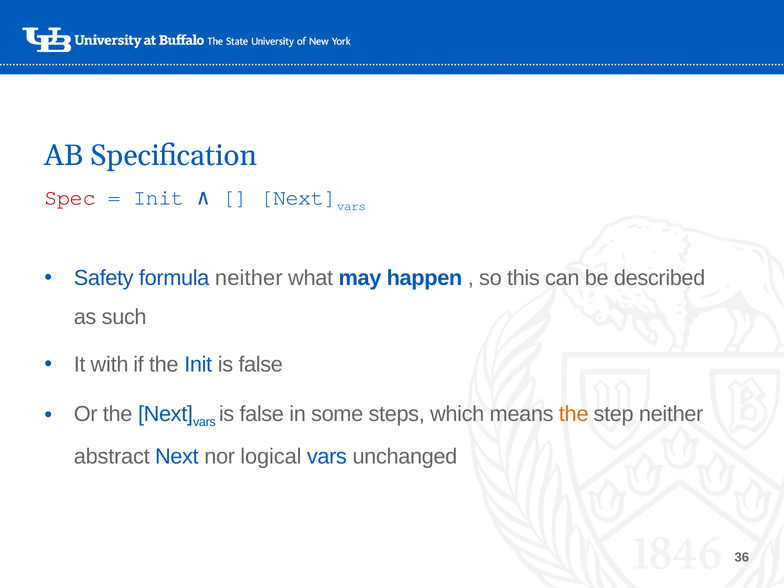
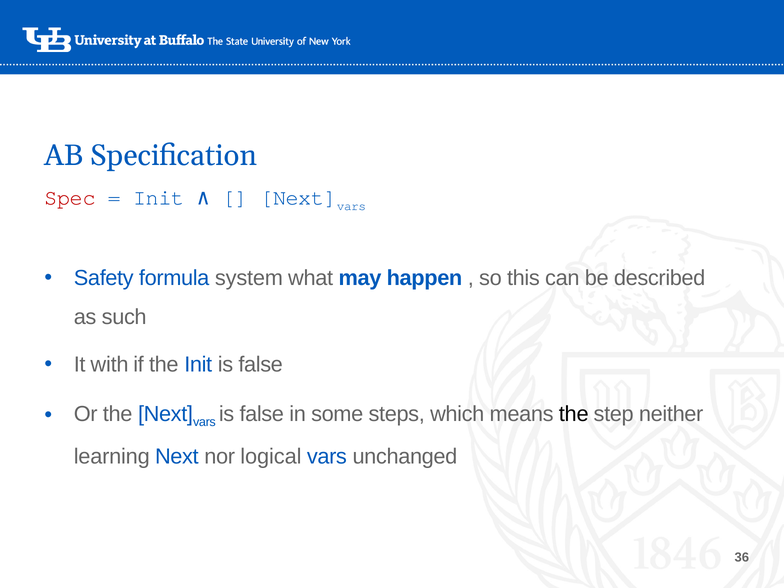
formula neither: neither -> system (249, 278)
the colour: orange -> black (574, 414)
abstract: abstract -> learning (112, 457)
